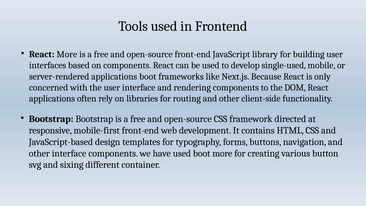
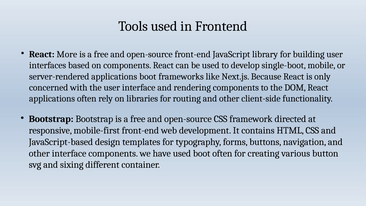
single-used: single-used -> single-boot (284, 65)
boot more: more -> often (222, 153)
